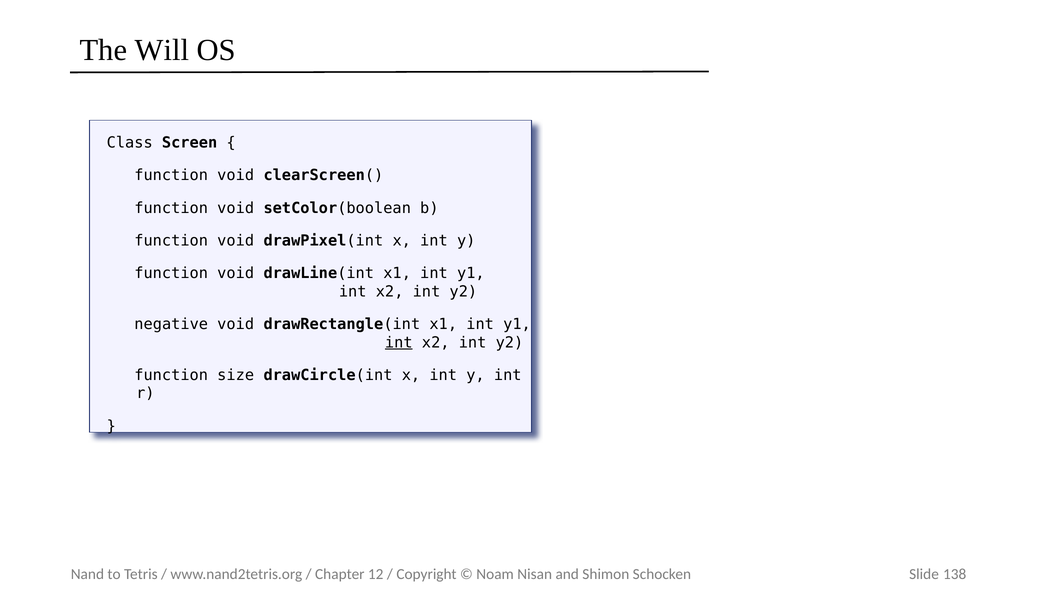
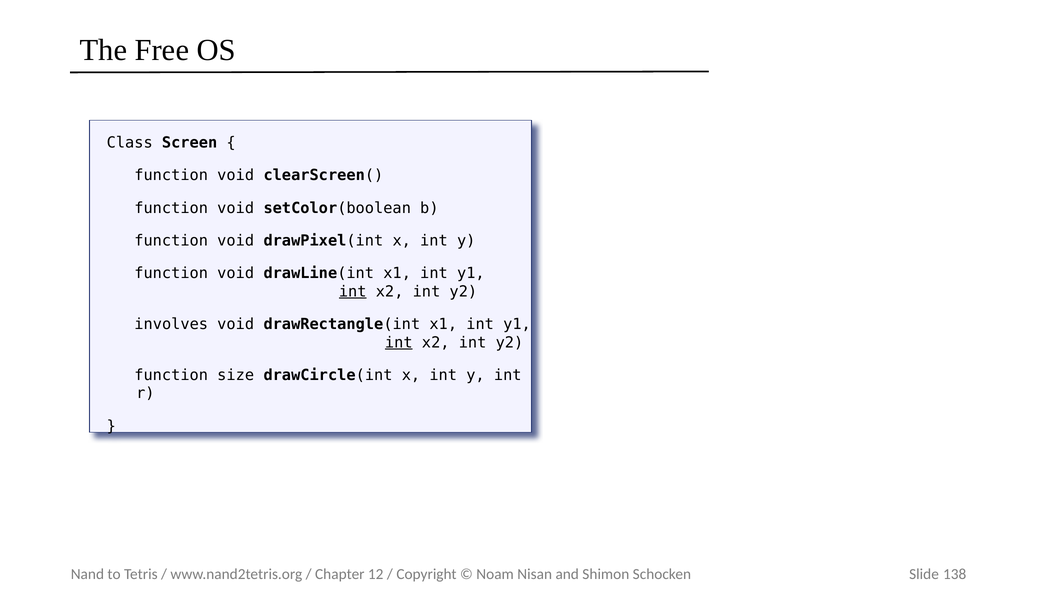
Will: Will -> Free (162, 50)
int underline: none -> present (353, 291)
negative: negative -> involves (171, 324)
